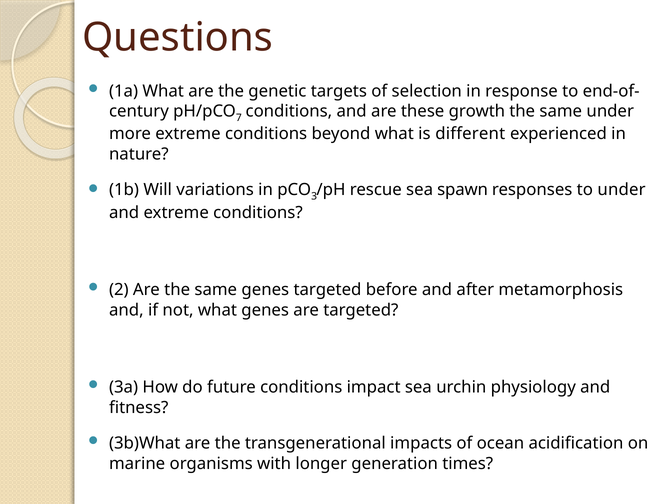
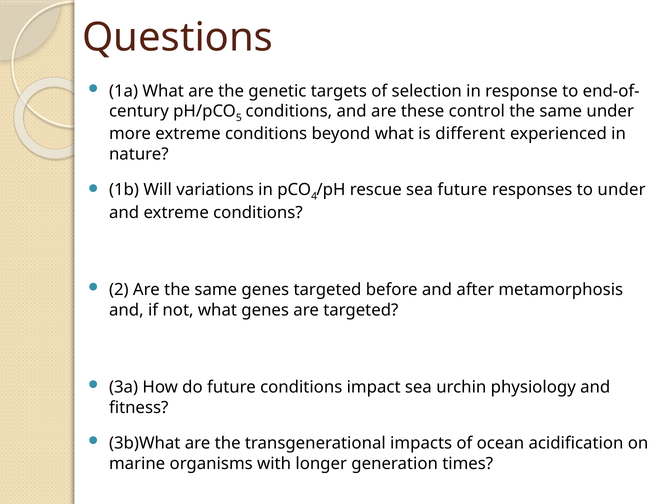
7: 7 -> 5 (239, 118)
growth: growth -> control (477, 111)
3: 3 -> 4 (314, 196)
sea spawn: spawn -> future (462, 190)
